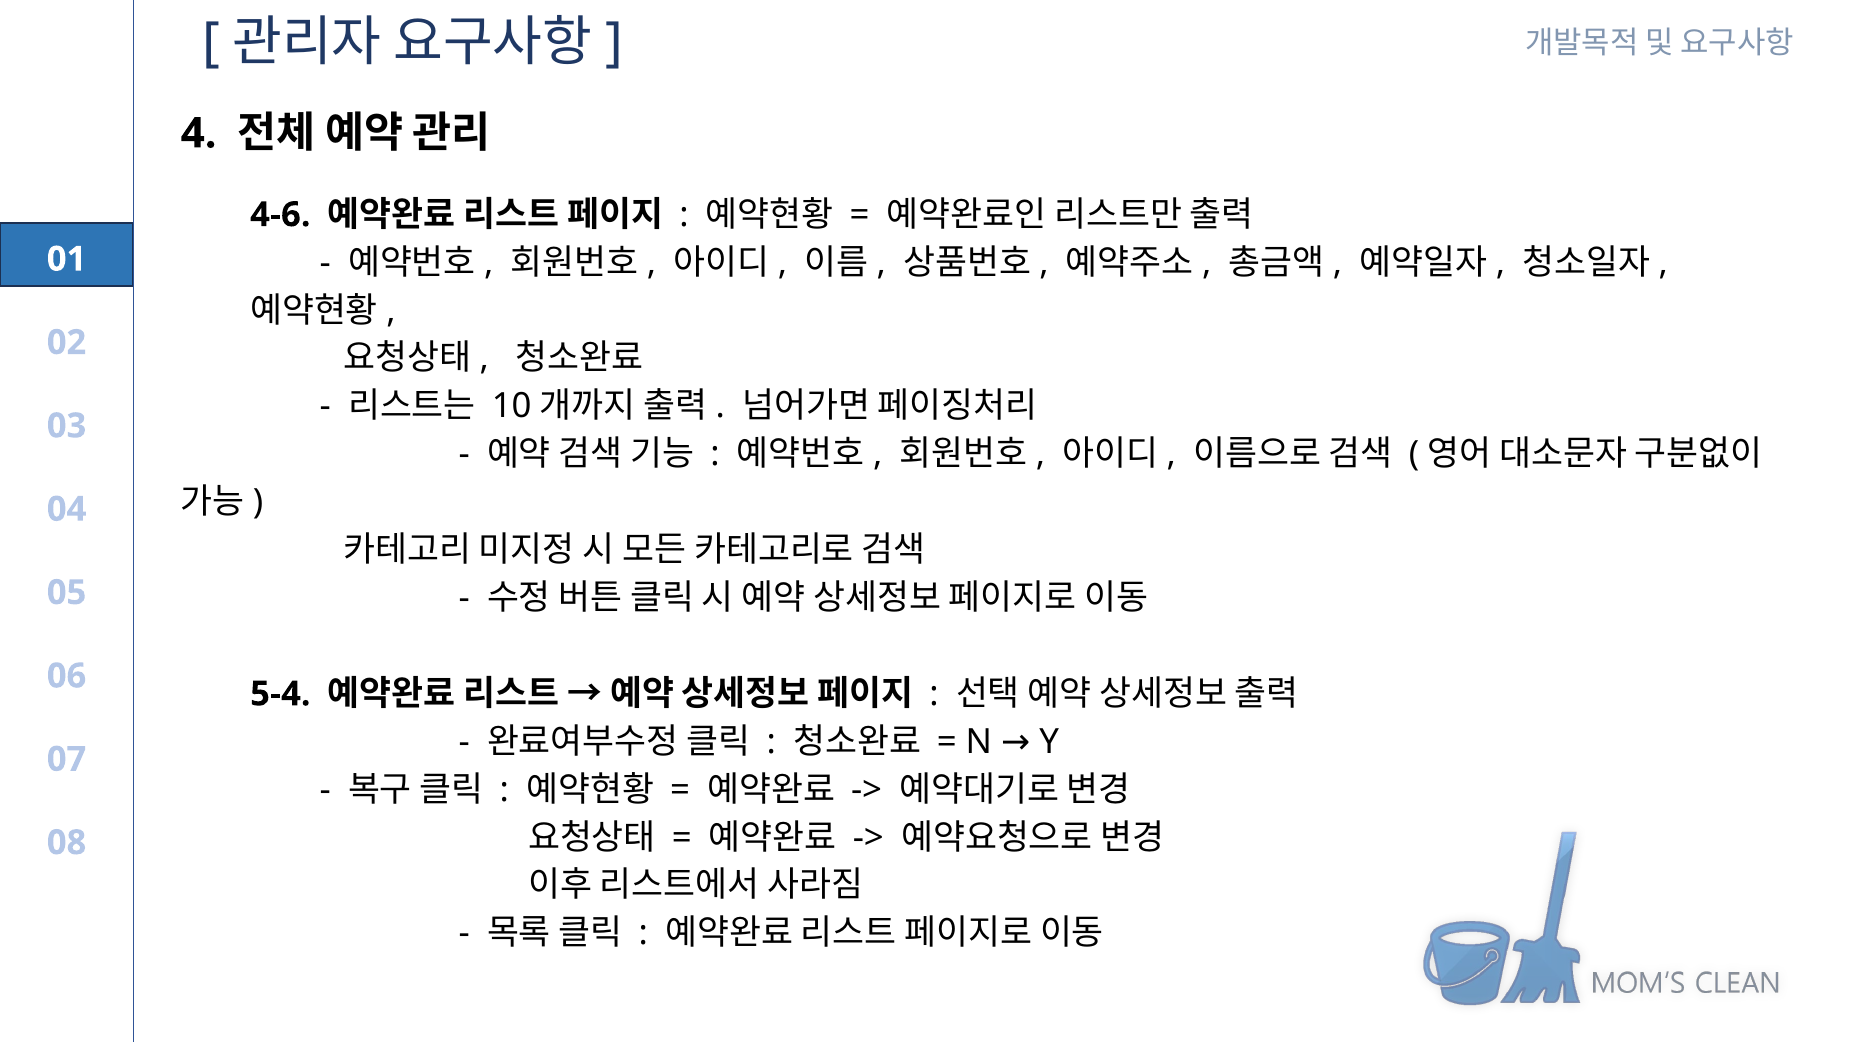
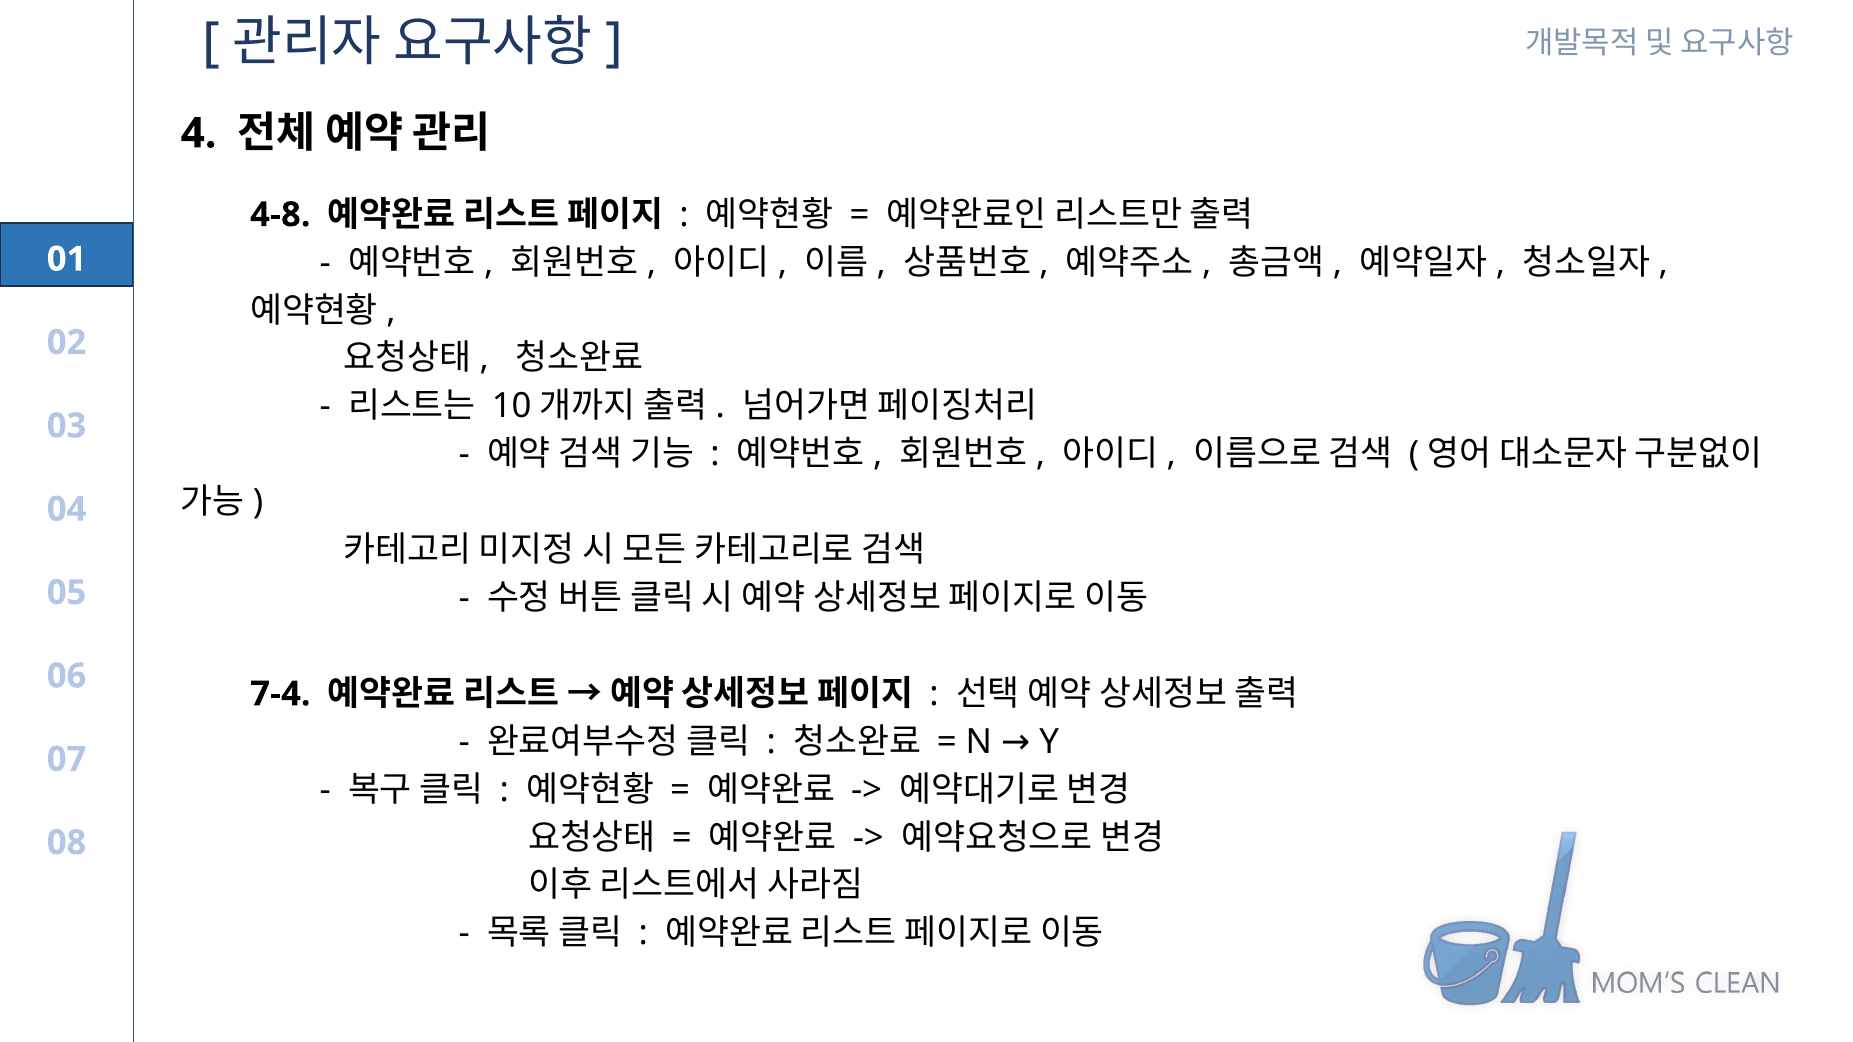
4-6: 4-6 -> 4-8 (280, 215)
5-4: 5-4 -> 7-4 (280, 694)
